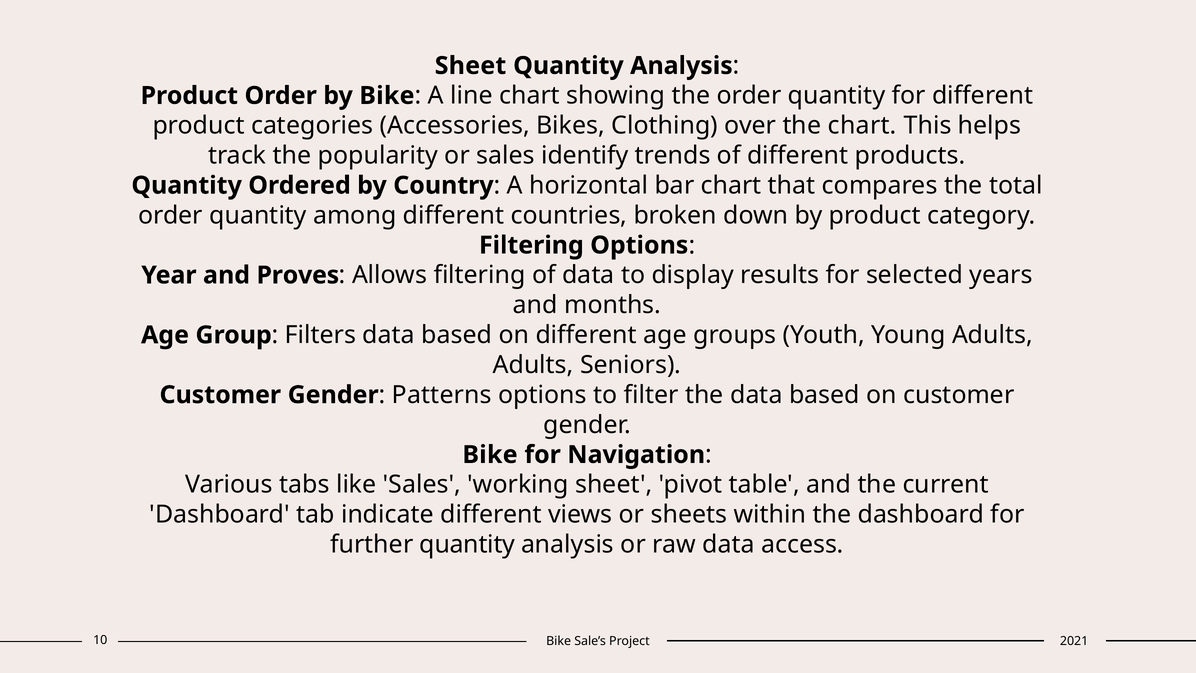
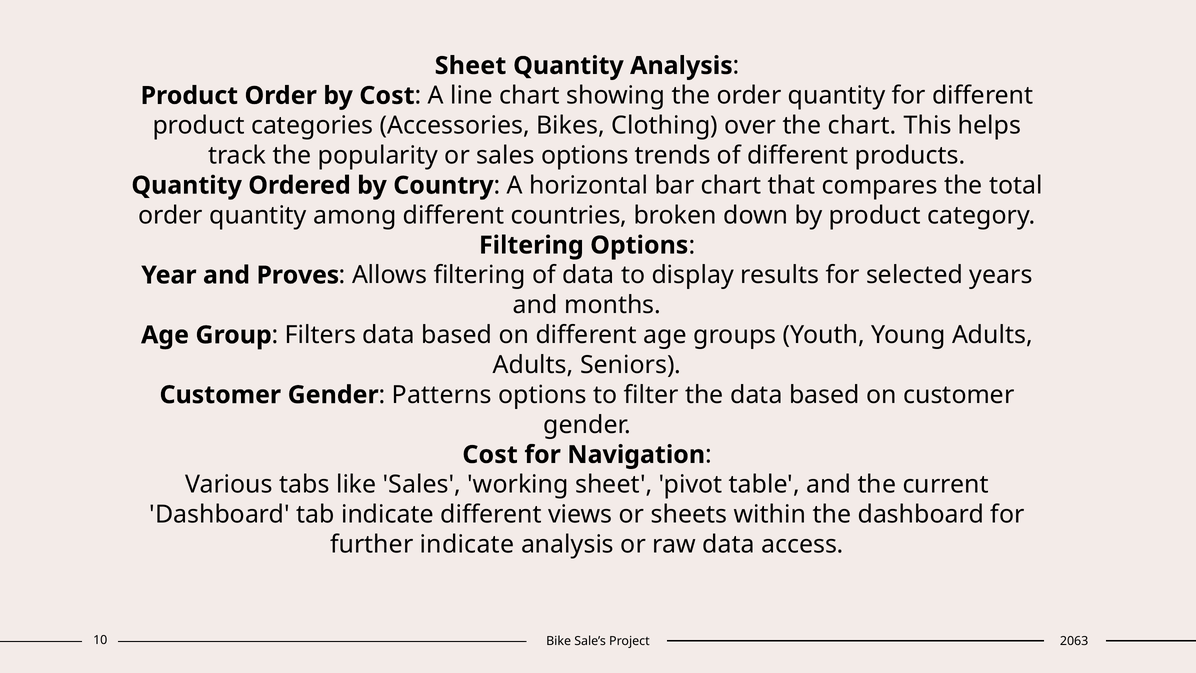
by Bike: Bike -> Cost (387, 96)
sales identify: identify -> options (585, 155)
Bike: Bike -> Cost (490, 455)
further quantity: quantity -> indicate (467, 544)
2021: 2021 -> 2063 (1074, 641)
